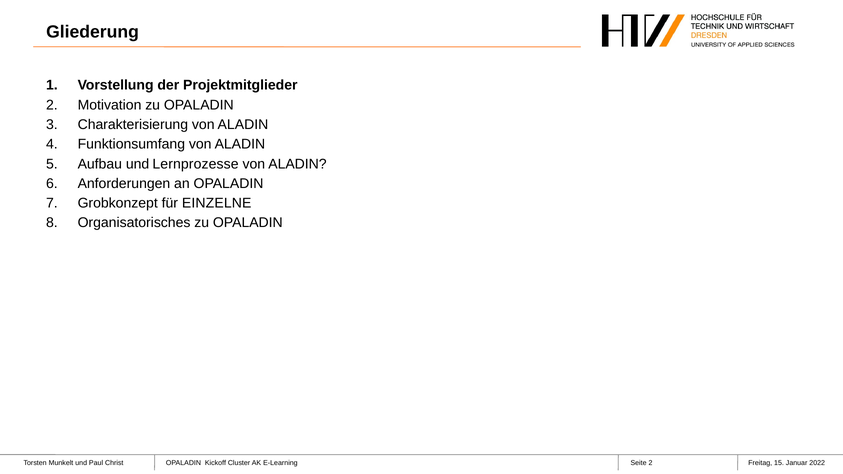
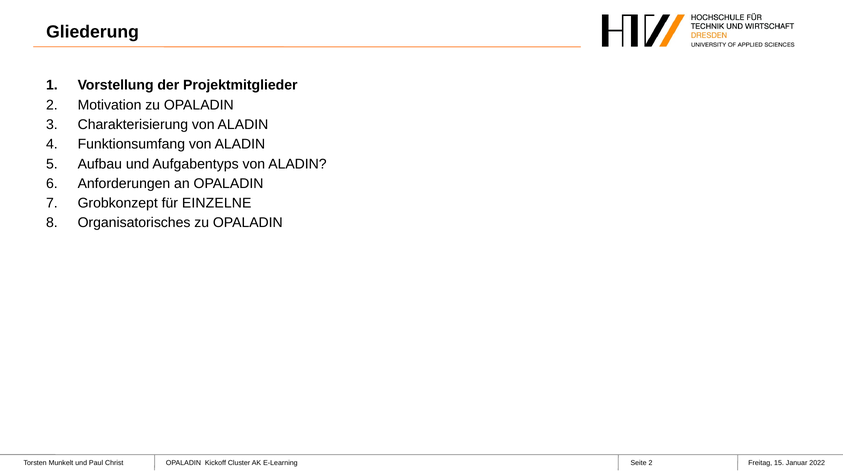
Lernprozesse: Lernprozesse -> Aufgabentyps (196, 164)
